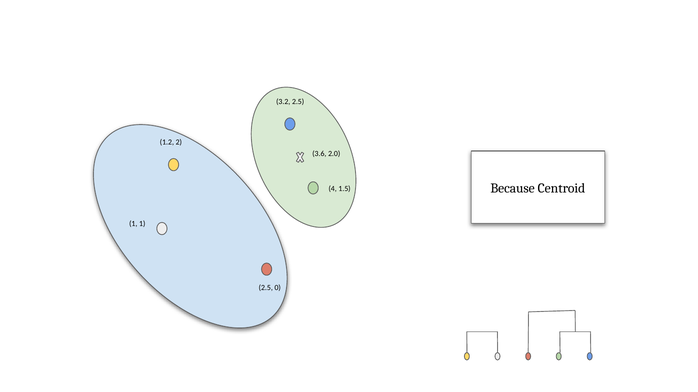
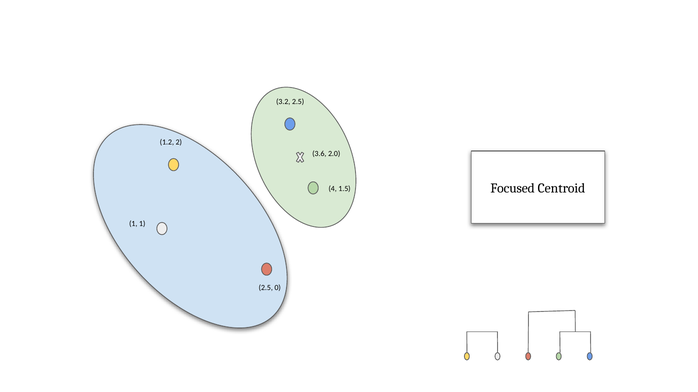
Because: Because -> Focused (513, 188)
